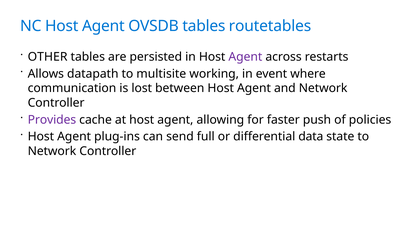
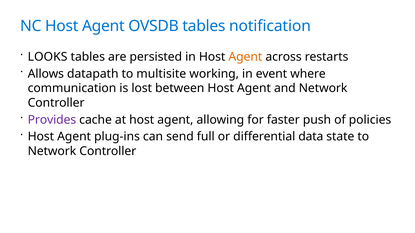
routetables: routetables -> notification (270, 26)
OTHER: OTHER -> LOOKS (48, 57)
Agent colour: purple -> orange (245, 57)
